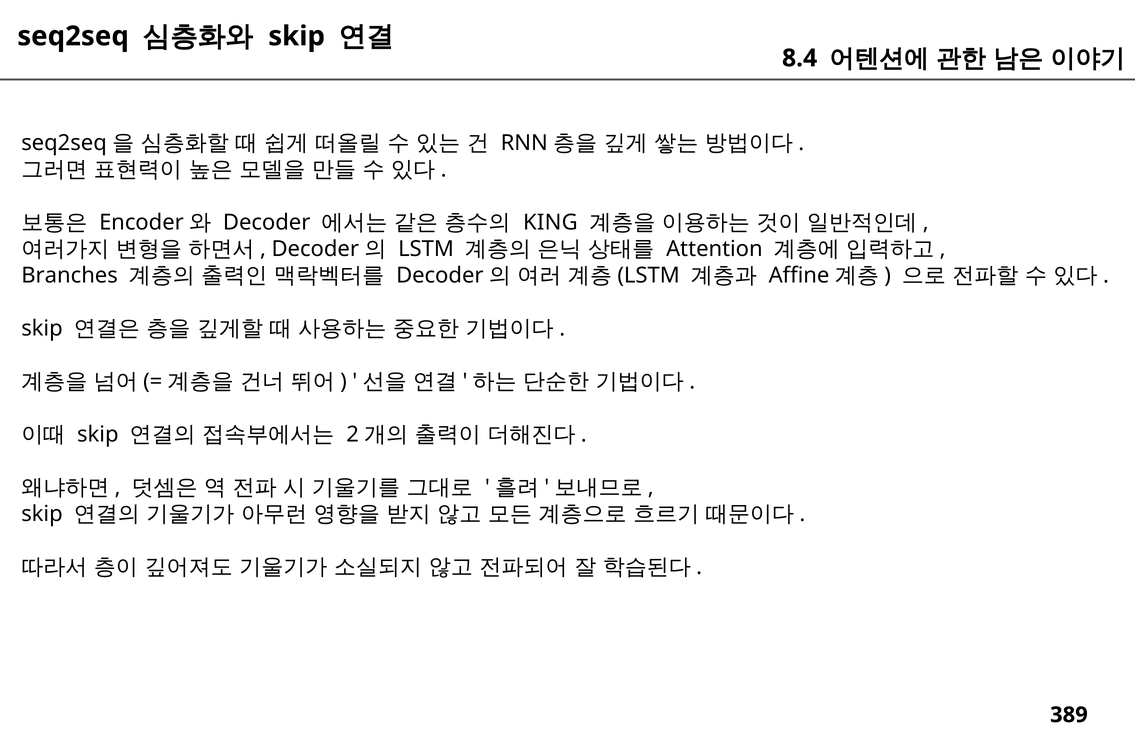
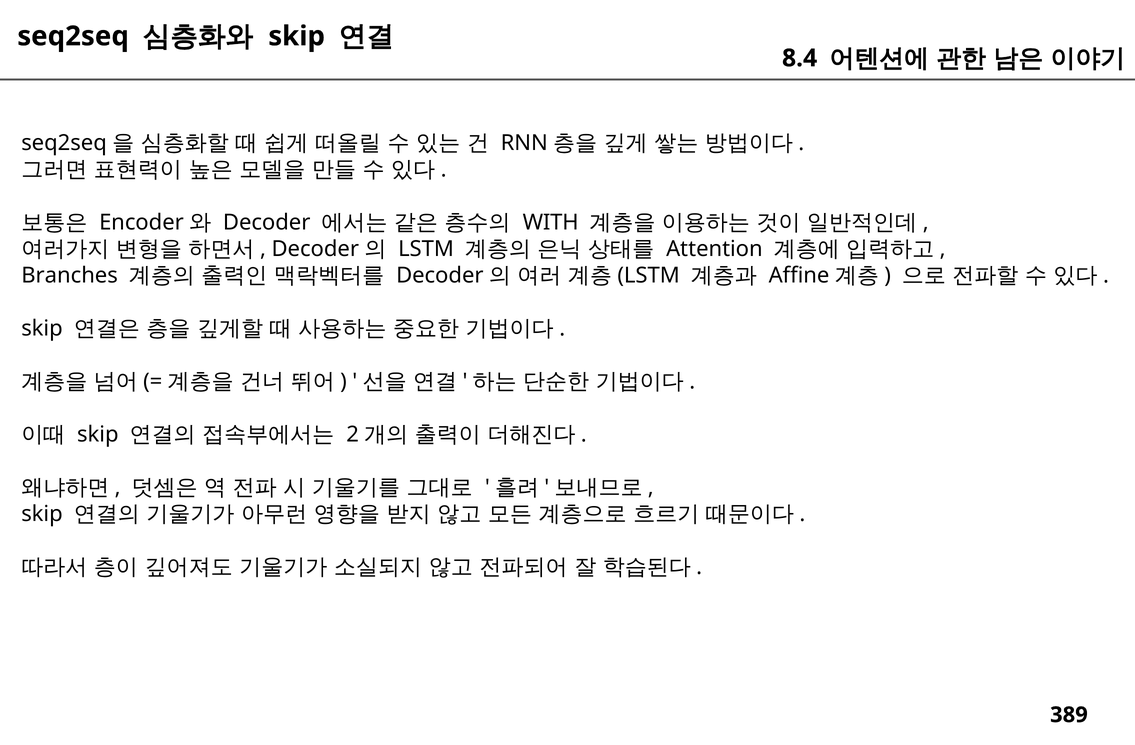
KING: KING -> WITH (551, 223)
